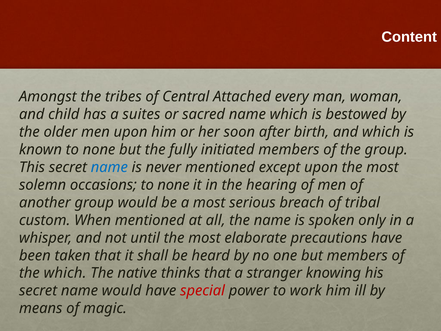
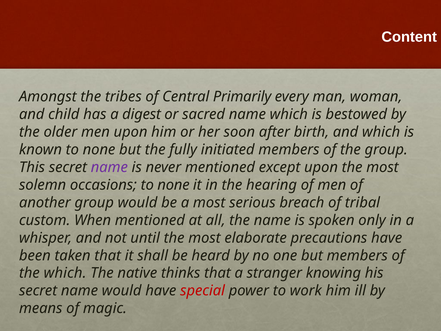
Attached: Attached -> Primarily (242, 97)
suites: suites -> digest (142, 114)
name colour: blue -> purple (109, 167)
